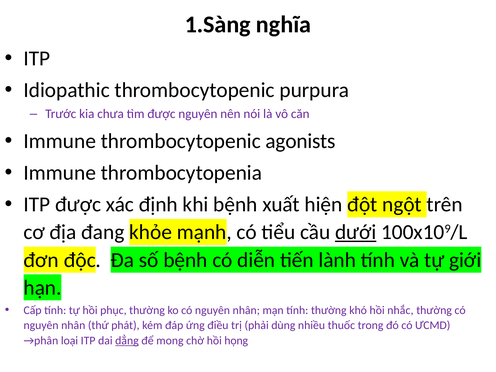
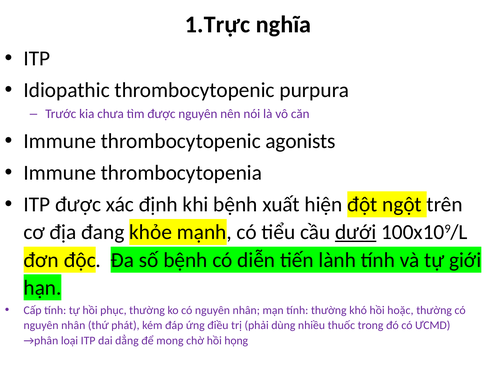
1.Sàng: 1.Sàng -> 1.Trực (218, 25)
nhắc: nhắc -> hoặc (400, 310)
dẳng underline: present -> none (127, 341)
